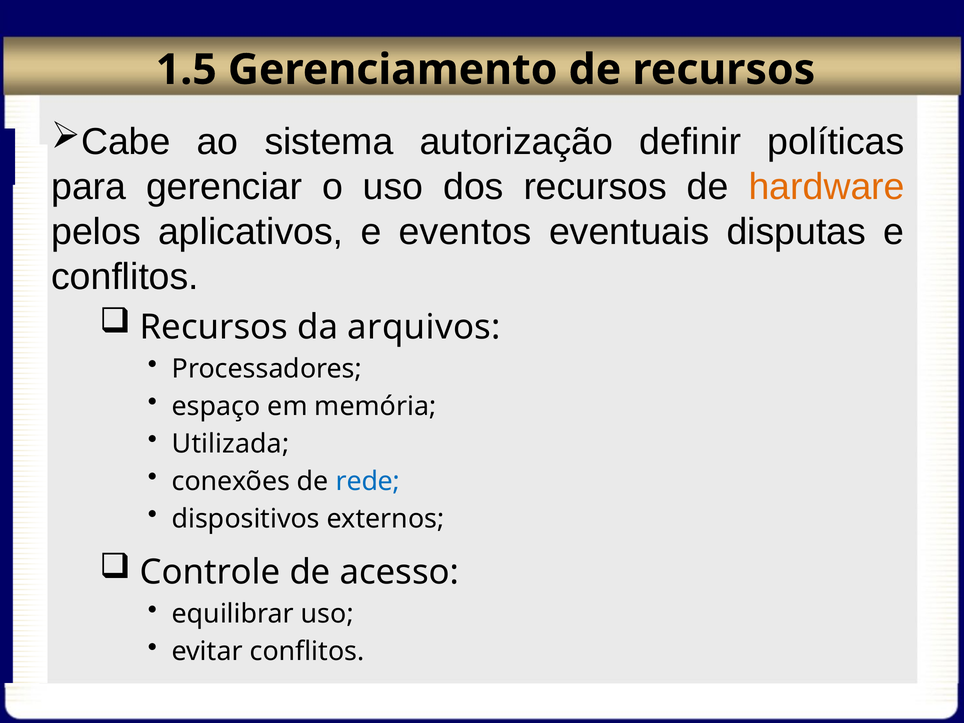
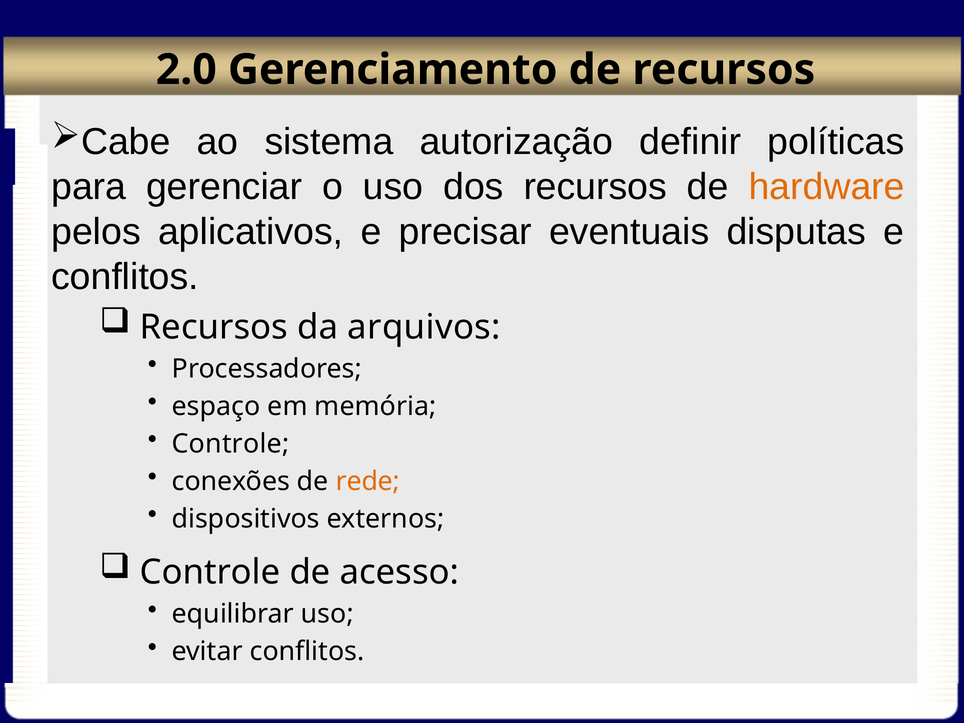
1.5: 1.5 -> 2.0 (186, 70)
eventos: eventos -> precisar (465, 232)
Utilizada: Utilizada -> Controle (231, 444)
rede colour: blue -> orange (368, 481)
